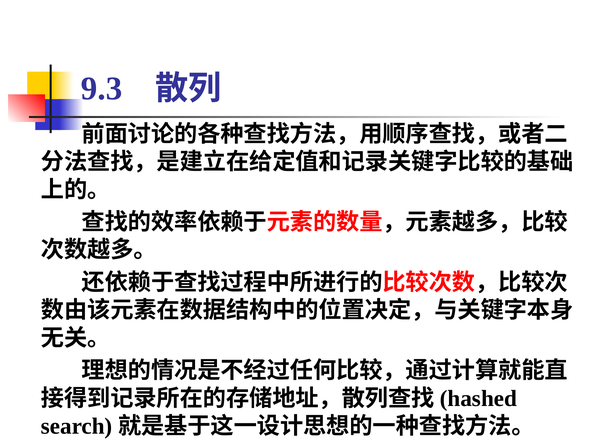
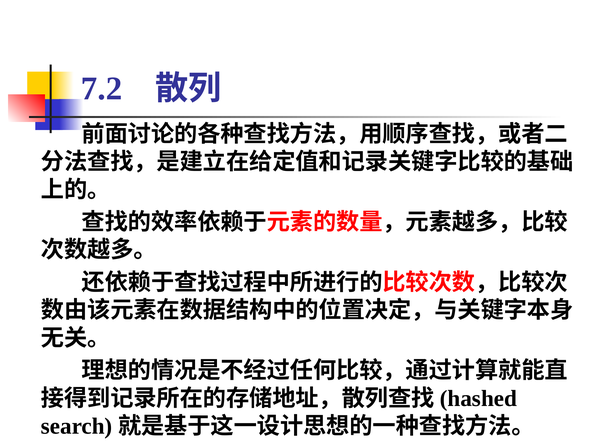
9.3: 9.3 -> 7.2 (102, 89)
